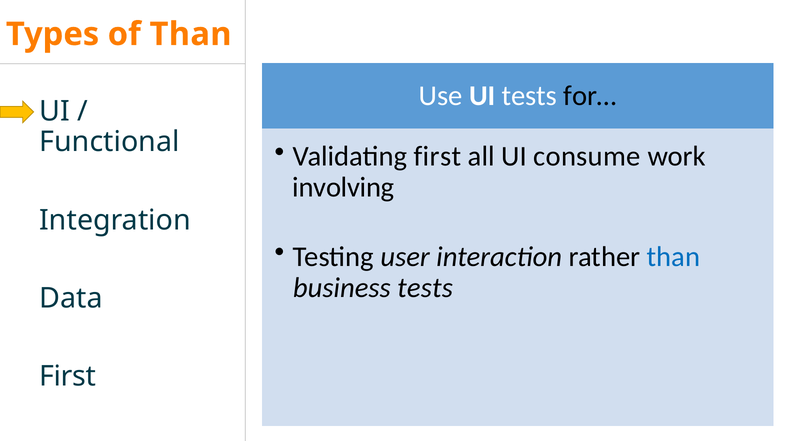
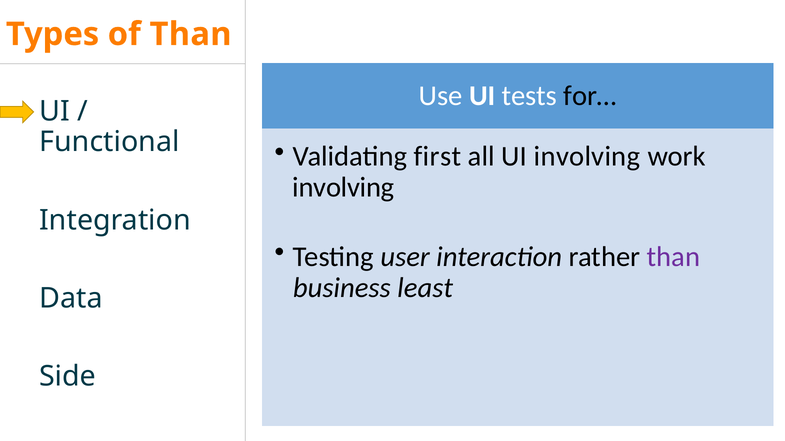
UI consume: consume -> involving (587, 157)
than colour: blue -> purple (673, 257)
business tests: tests -> least (425, 288)
First: First -> Side (68, 377)
